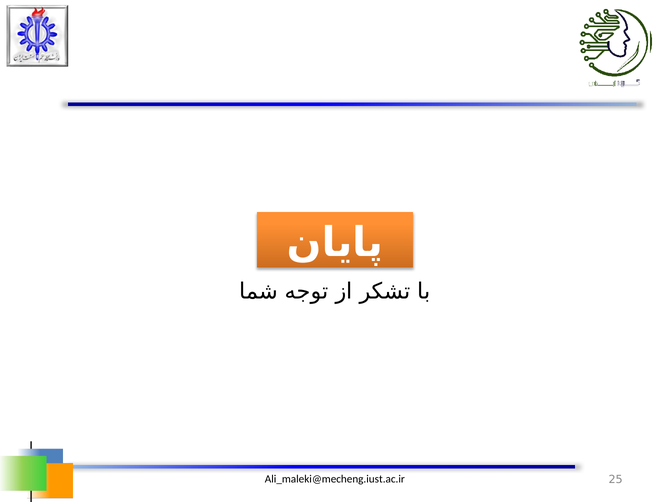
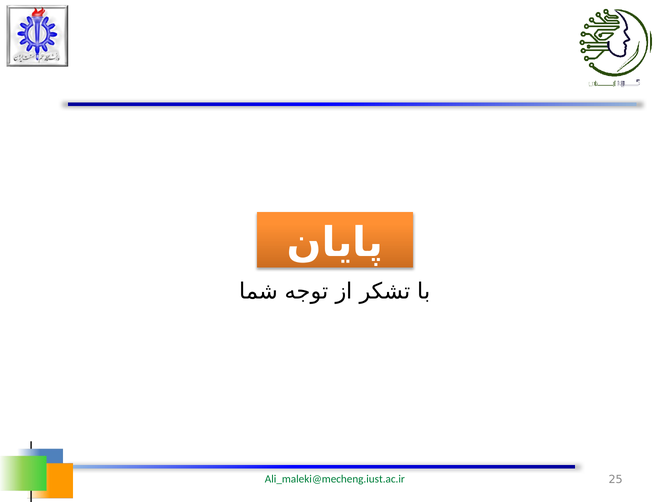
Ali_maleki@mecheng.iust.ac.ir colour: black -> green (335, 480)
